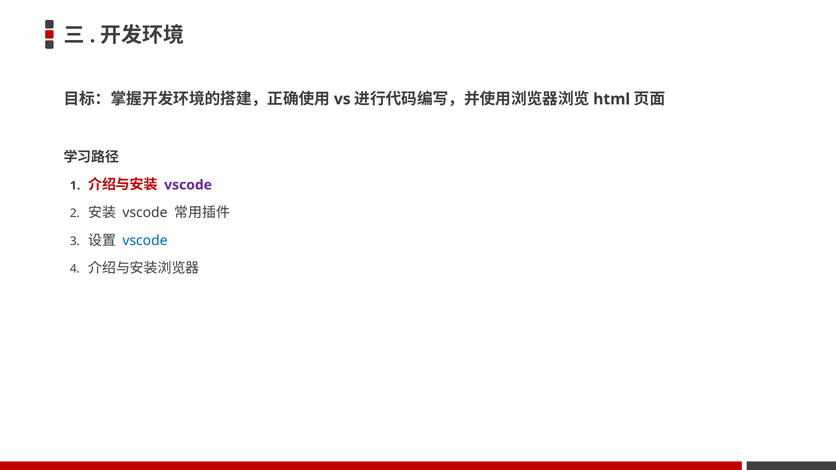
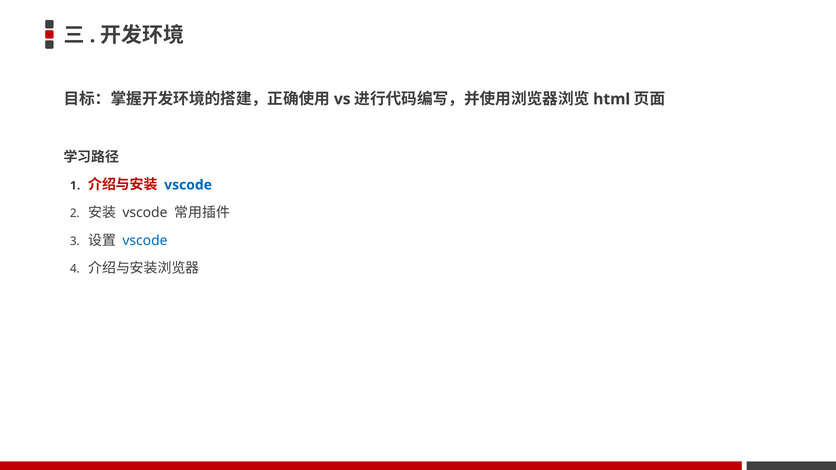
vscode colour: purple -> blue (188, 185)
